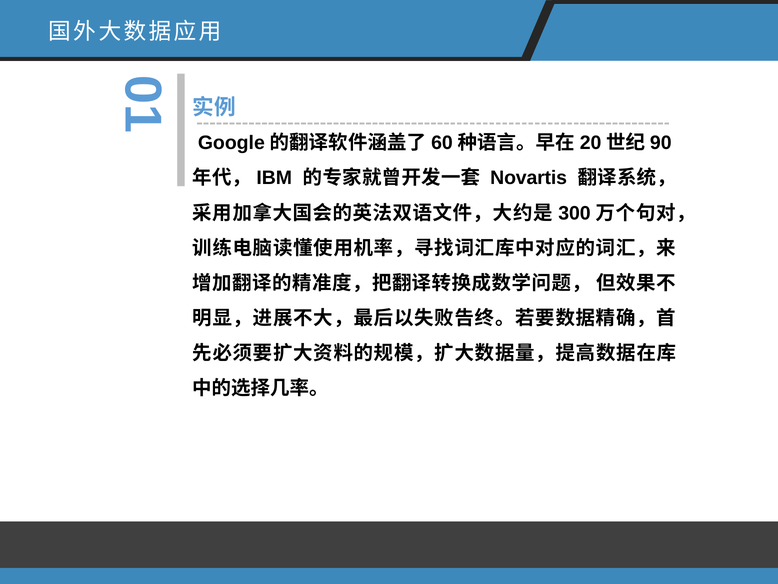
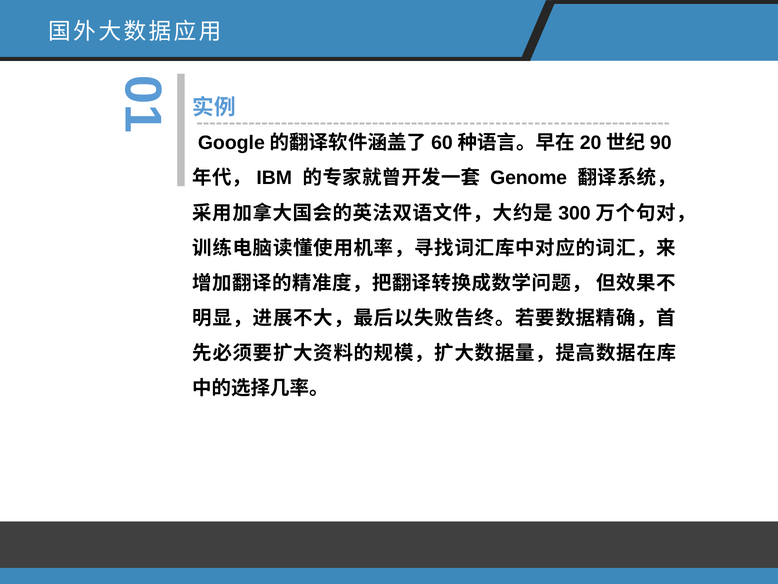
Novartis: Novartis -> Genome (529, 178)
